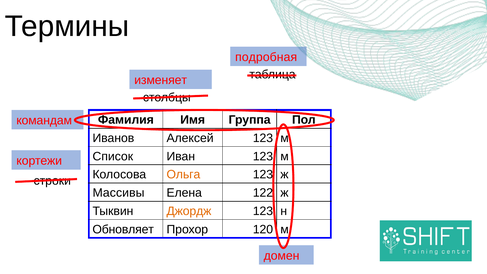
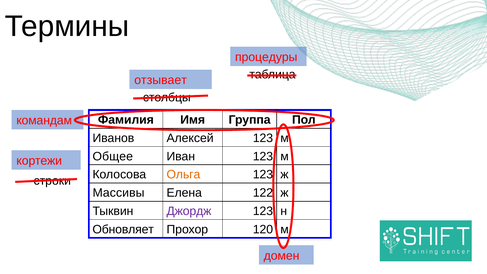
подробная: подробная -> процедуры (266, 57)
изменяет: изменяет -> отзывает (161, 80)
Список: Список -> Общее (113, 156)
Джордж colour: orange -> purple (189, 211)
